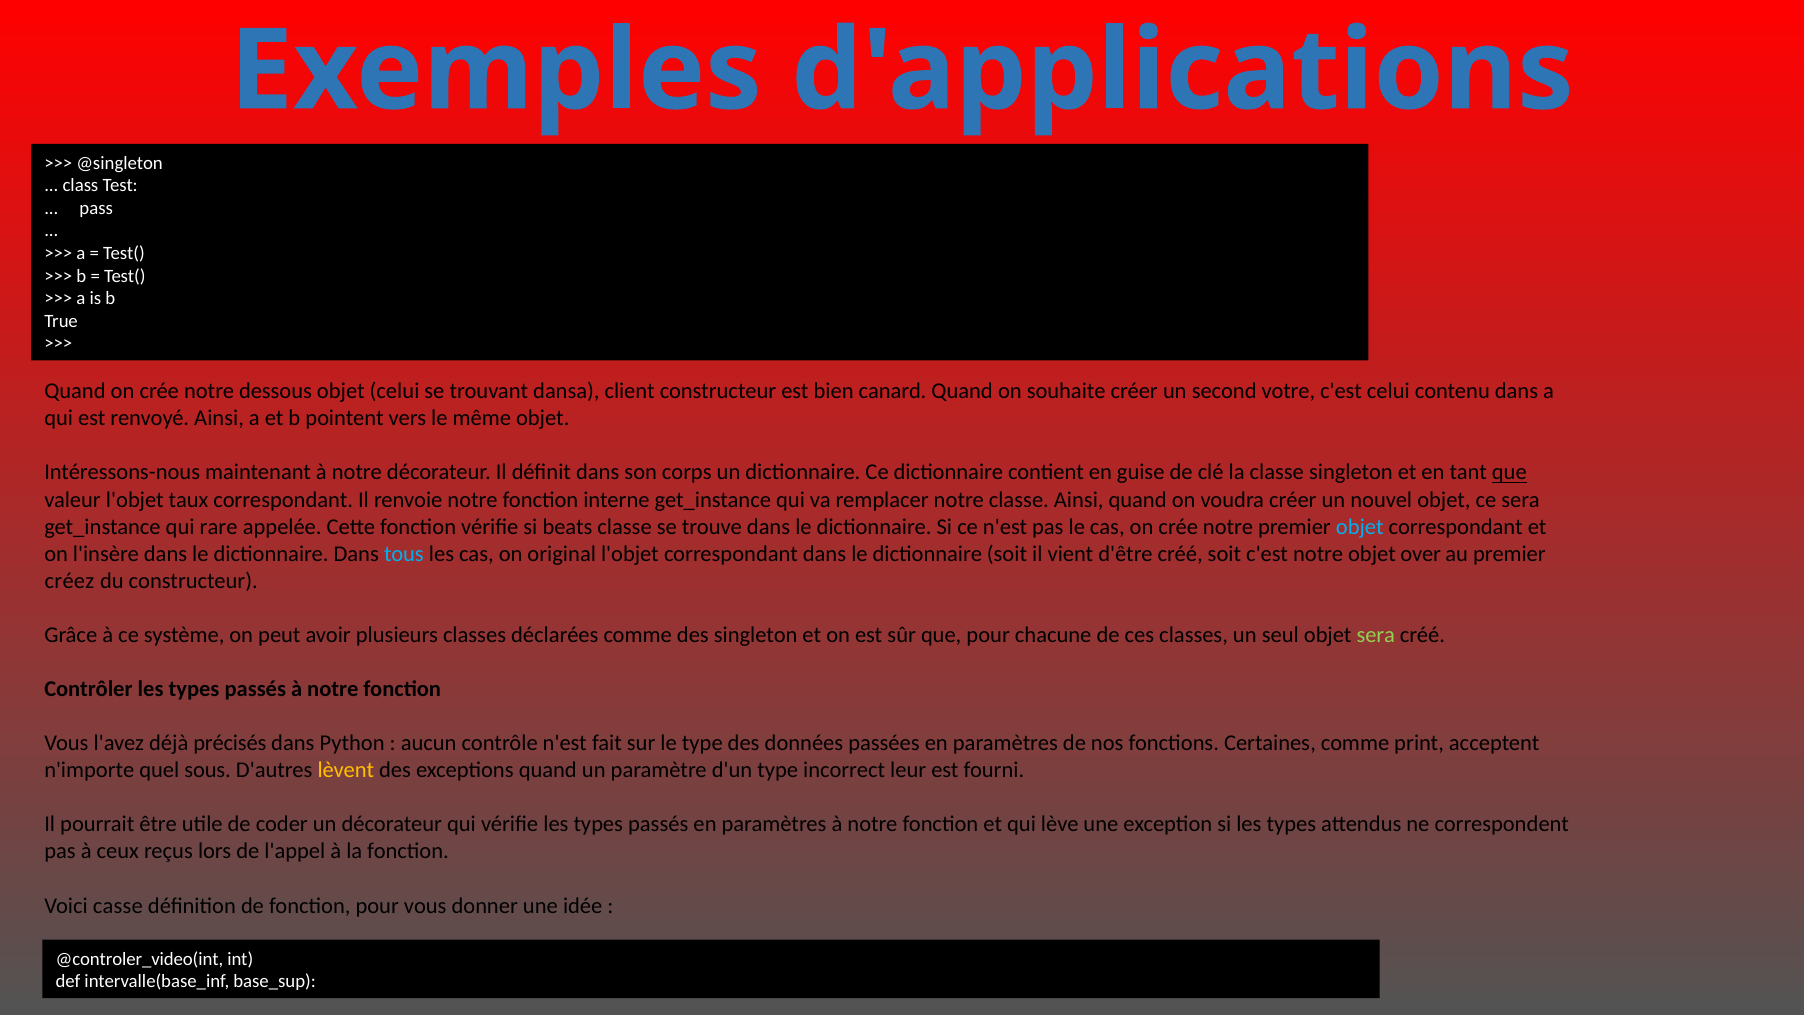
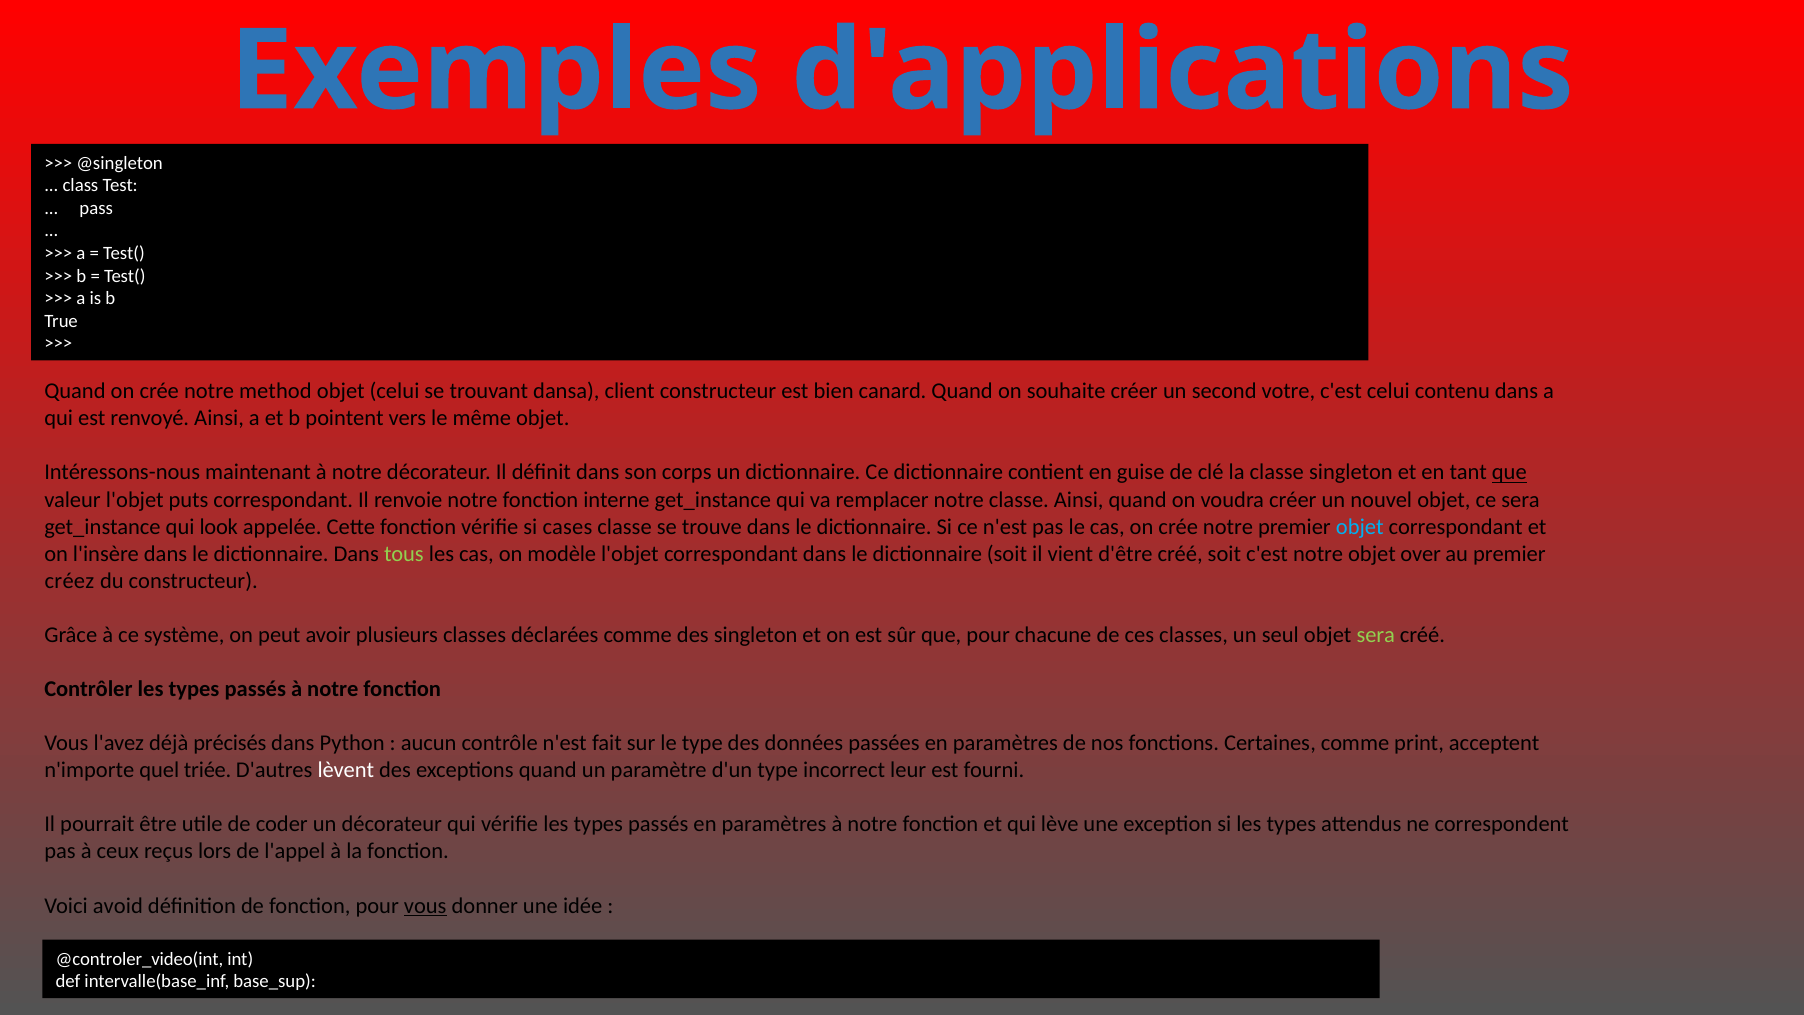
dessous: dessous -> method (275, 391)
taux: taux -> puts (189, 499)
rare: rare -> look (219, 527)
beats: beats -> cases (567, 527)
tous colour: light blue -> light green (404, 554)
original: original -> modèle (562, 554)
sous: sous -> triée (208, 770)
lèvent colour: yellow -> white (346, 770)
casse: casse -> avoid (118, 905)
vous underline: none -> present (425, 905)
